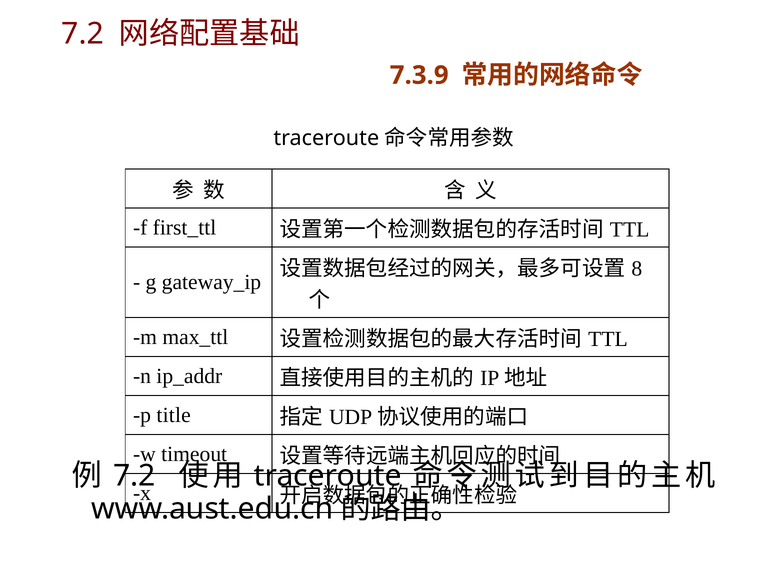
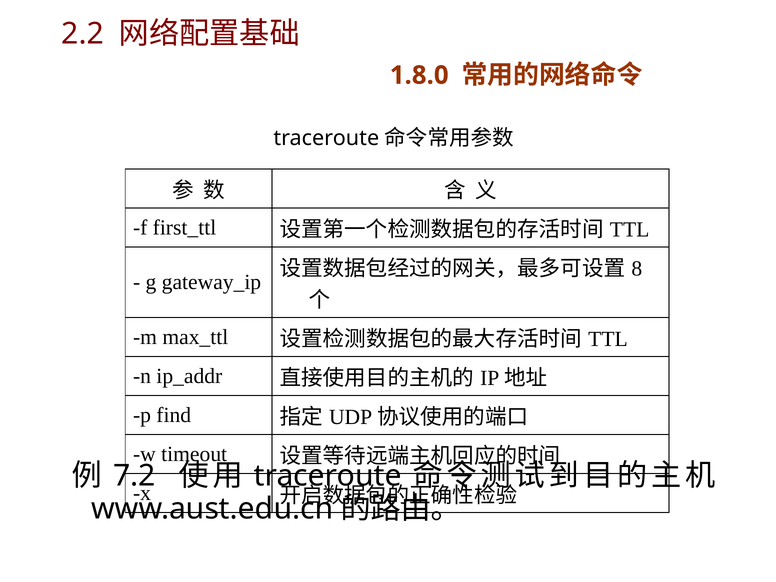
7.2: 7.2 -> 2.2 (83, 34)
7.3.9: 7.3.9 -> 1.8.0 (419, 75)
title: title -> find (174, 415)
